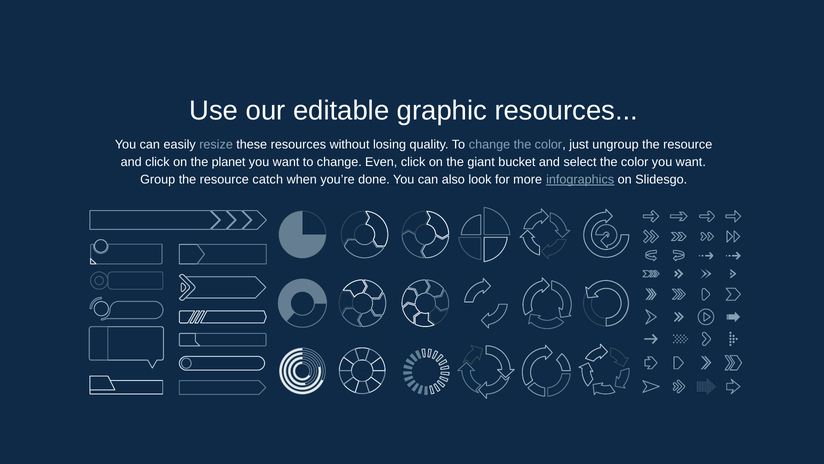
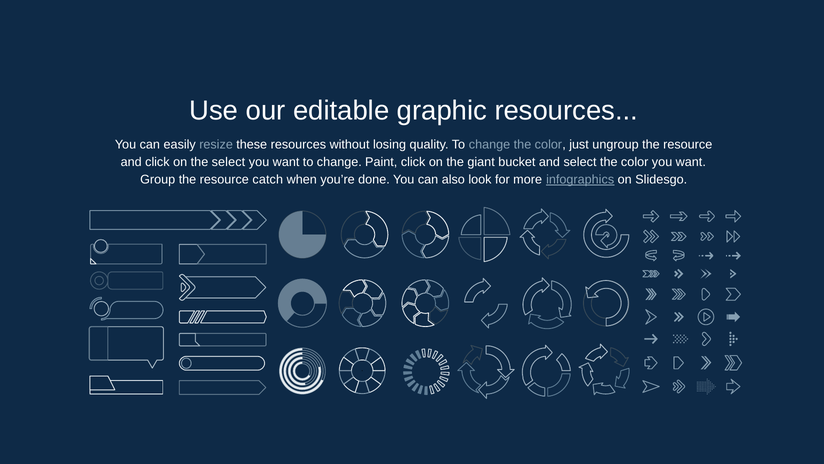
the planet: planet -> select (228, 162)
Even: Even -> Paint (381, 162)
